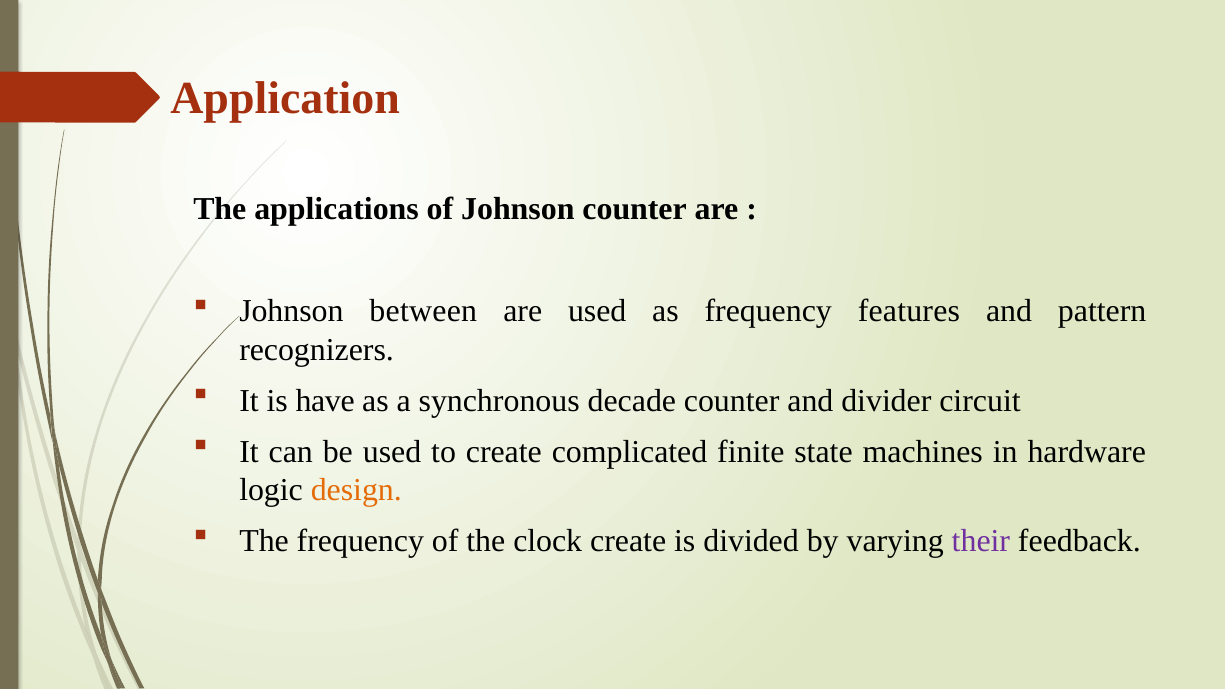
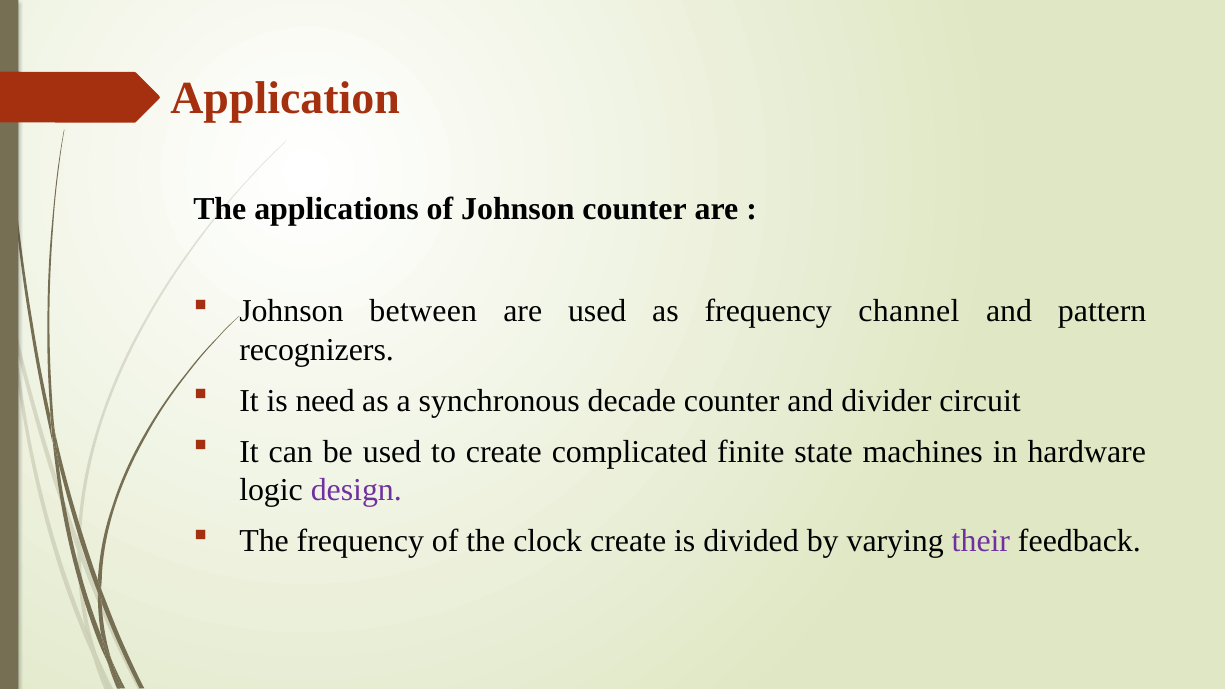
features: features -> channel (909, 311)
have: have -> need (325, 401)
design colour: orange -> purple (356, 490)
